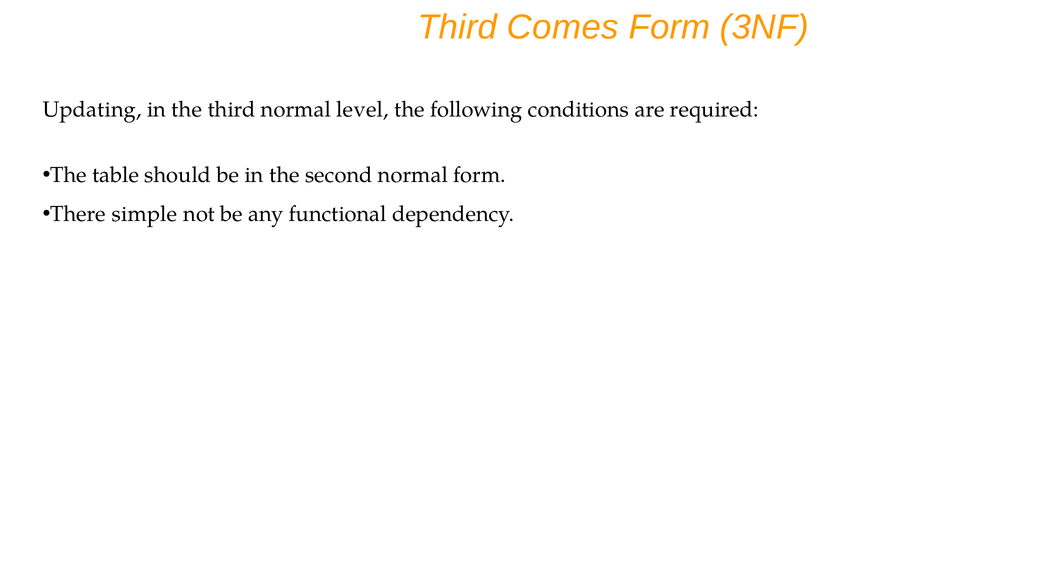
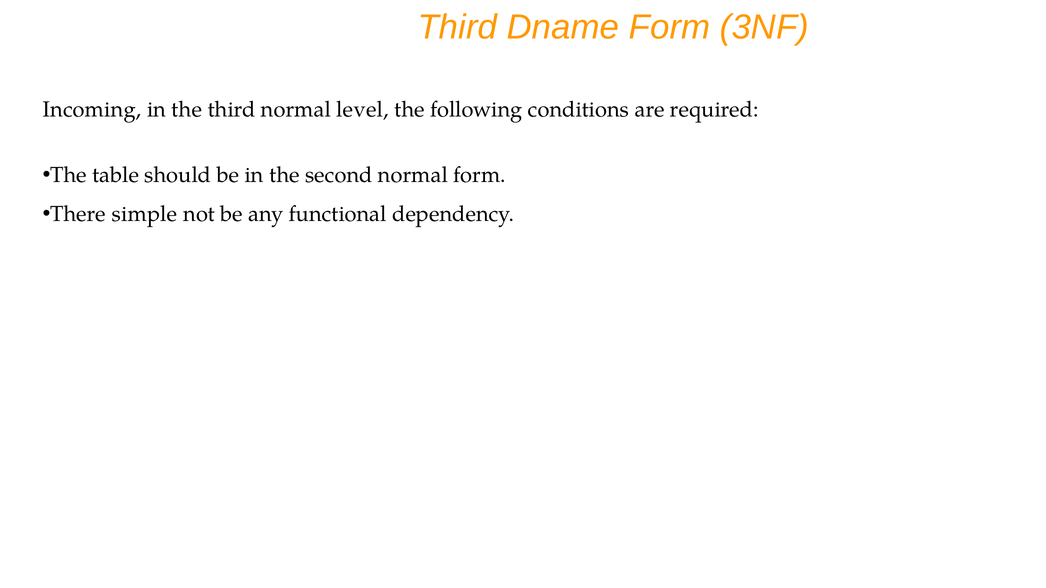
Comes: Comes -> Dname (563, 27)
Updating: Updating -> Incoming (92, 110)
